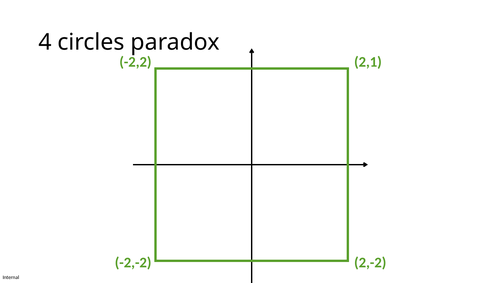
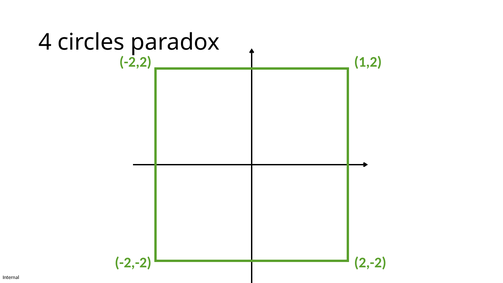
2,1: 2,1 -> 1,2 (368, 62)
